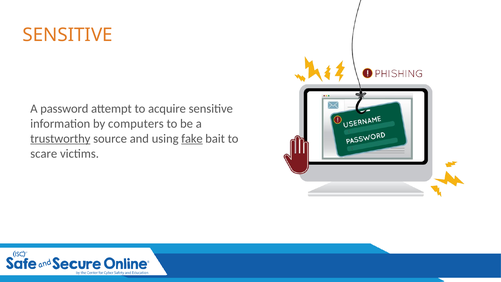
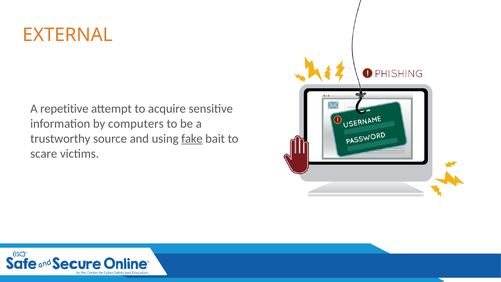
SENSITIVE: SENSITIVE -> EXTERNAL (68, 35)
password: password -> repetitive (64, 109)
trustworthy underline: present -> none (60, 139)
